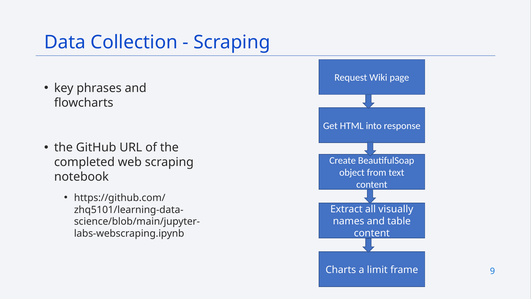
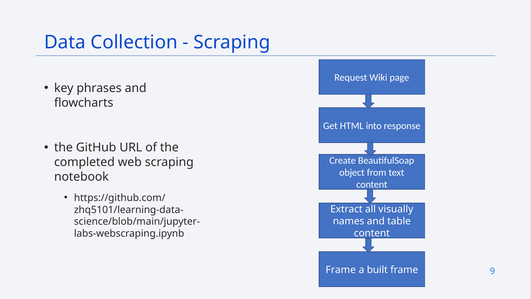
Charts: Charts -> Frame (341, 269)
limit: limit -> built (377, 269)
